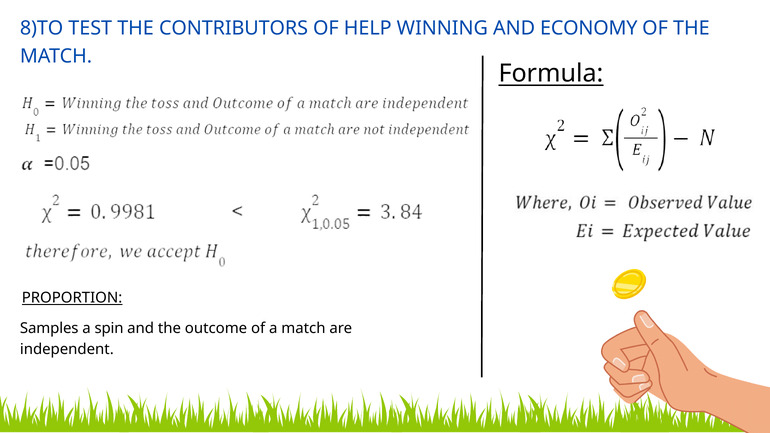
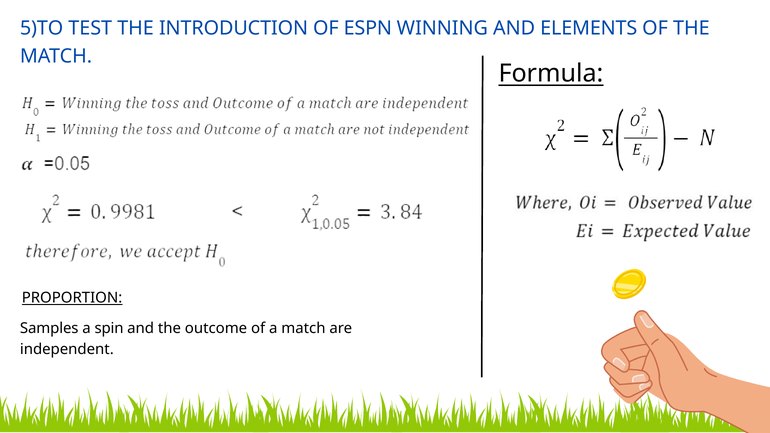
8)TO: 8)TO -> 5)TO (42, 28)
CONTRIBUTORS: CONTRIBUTORS -> INTRODUCTION (234, 28)
HELP: HELP -> ESPN (368, 28)
ECONOMY: ECONOMY -> ELEMENTS (589, 28)
